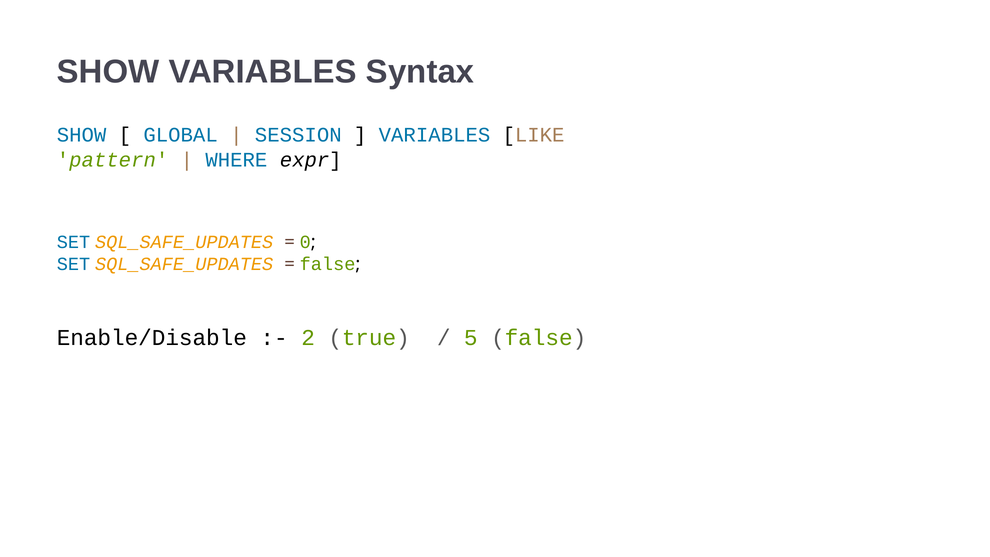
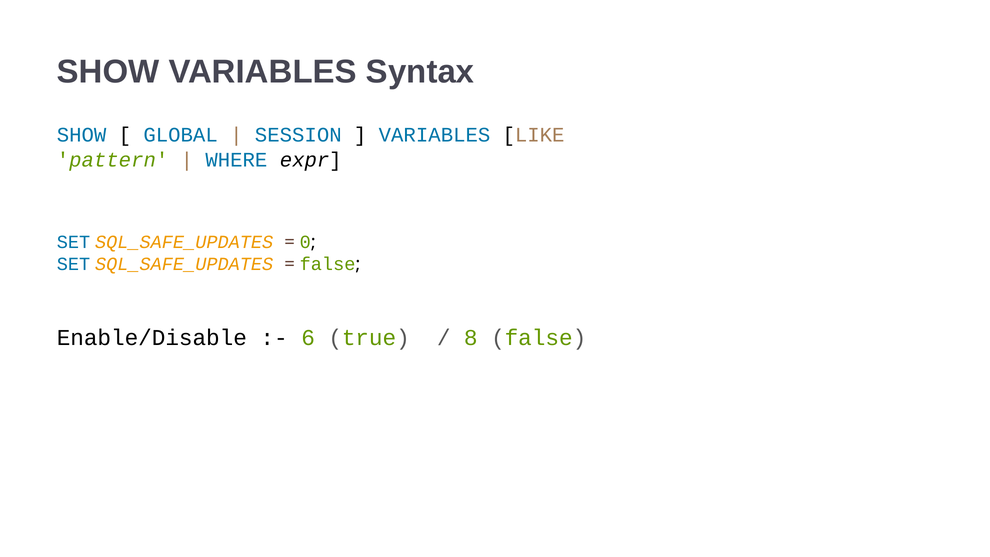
2: 2 -> 6 (308, 338)
5: 5 -> 8 (471, 338)
